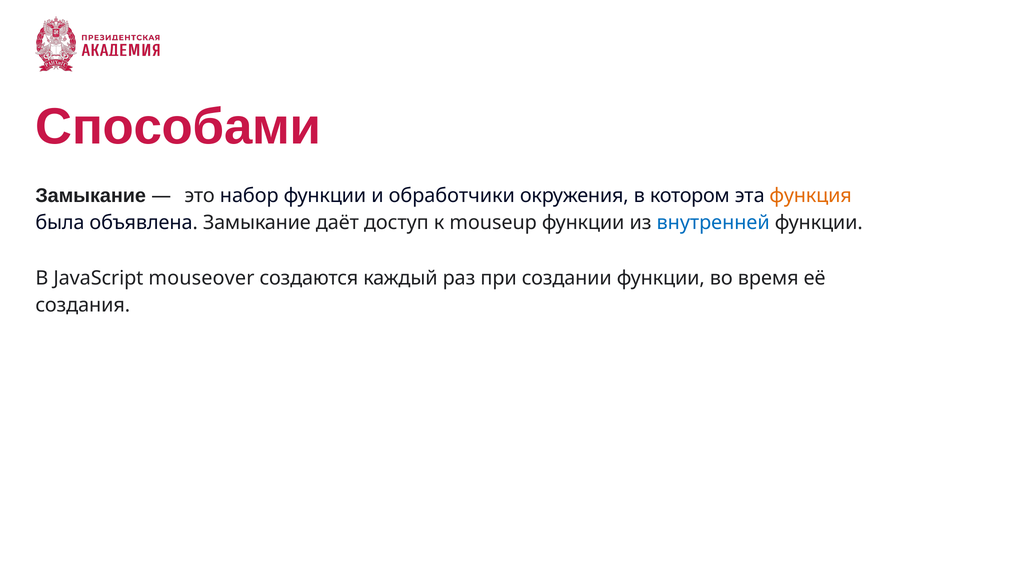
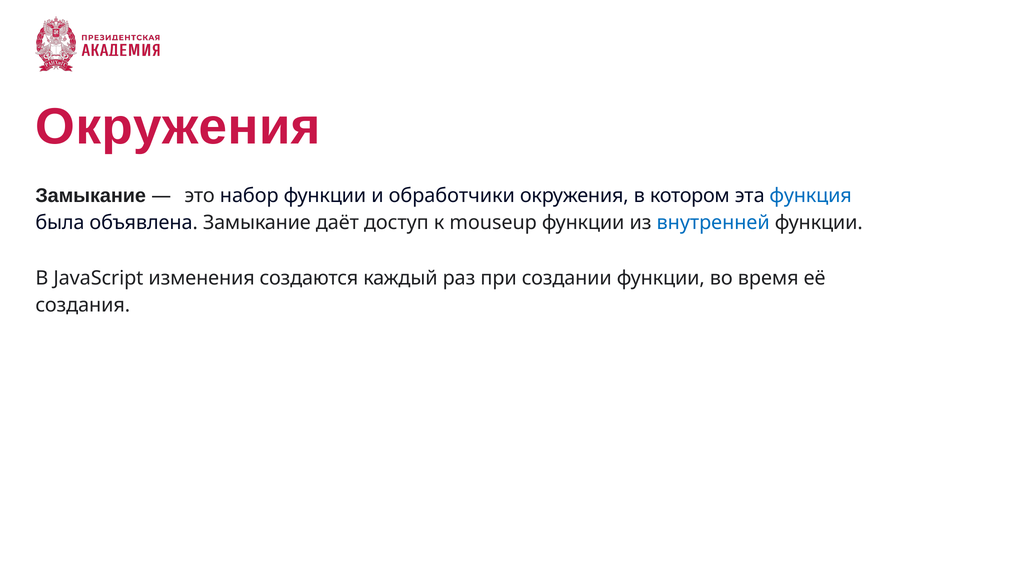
Способами: Способами -> Окружения (178, 127)
функция colour: orange -> blue (811, 196)
mouseover: mouseover -> изменения (202, 278)
